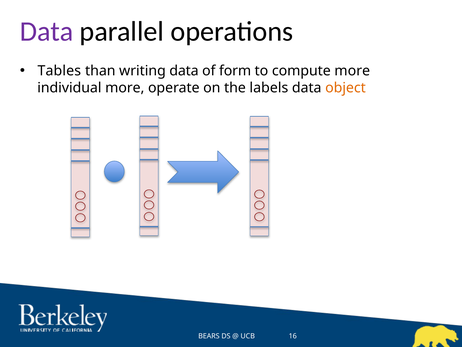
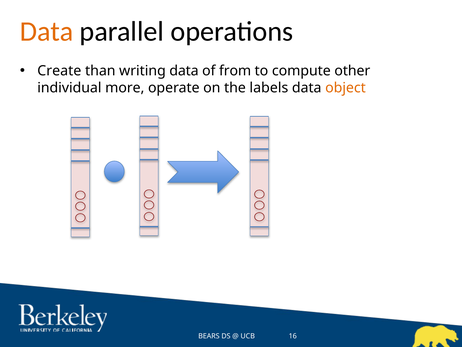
Data colour: purple -> orange (47, 31)
Tables: Tables -> Create (59, 71)
form: form -> from (235, 71)
compute more: more -> other (352, 71)
